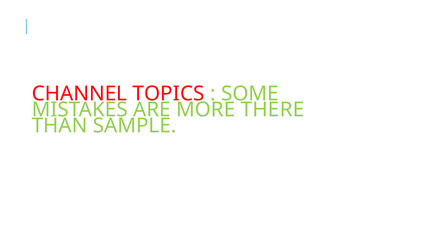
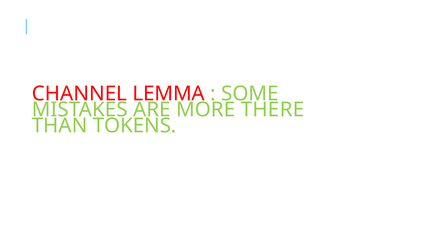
TOPICS: TOPICS -> LEMMA (169, 94)
SAMPLE: SAMPLE -> TOKENS (135, 126)
